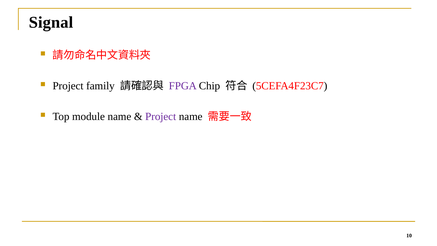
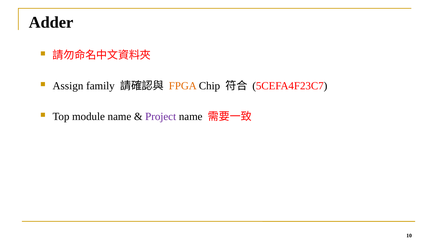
Signal: Signal -> Adder (51, 23)
Project: Project -> Assign (68, 86)
FPGA colour: purple -> orange (183, 86)
